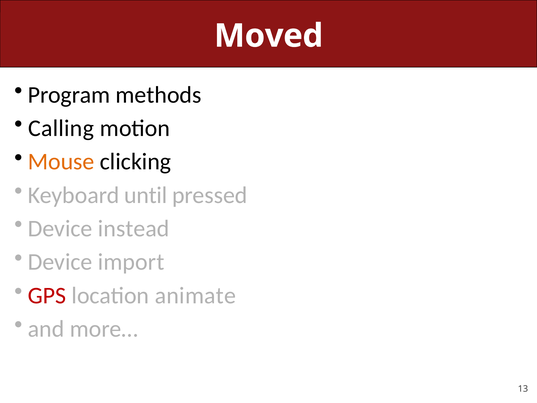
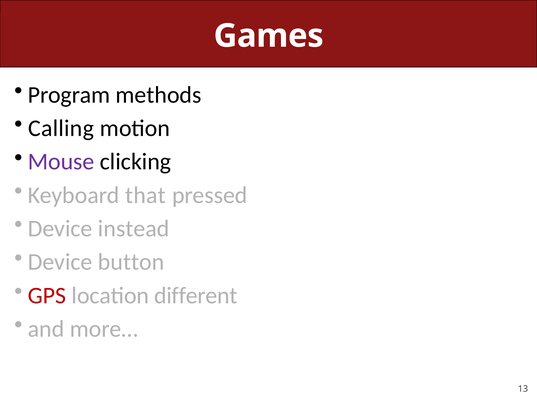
Moved: Moved -> Games (269, 36)
Mouse colour: orange -> purple (61, 162)
until: until -> that (146, 195)
import: import -> button (131, 262)
animate: animate -> different (196, 295)
